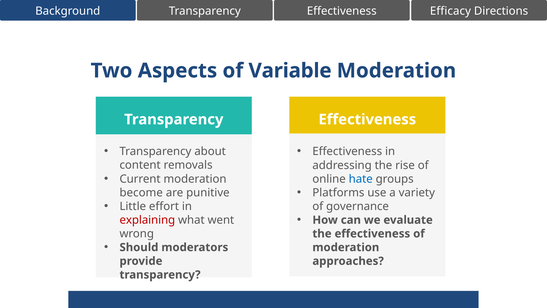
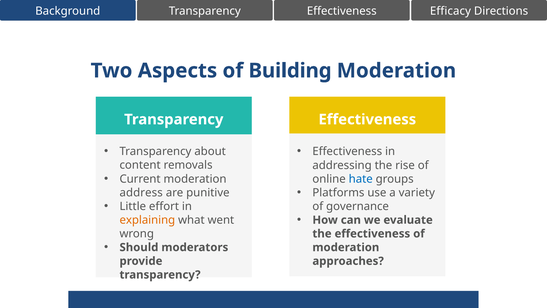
Variable: Variable -> Building (290, 71)
become: become -> address (141, 192)
explaining colour: red -> orange (147, 220)
